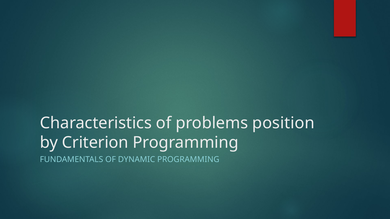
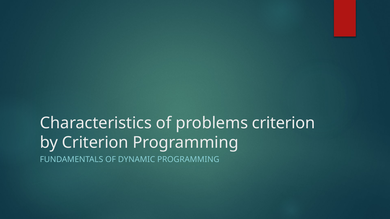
problems position: position -> criterion (284, 123)
